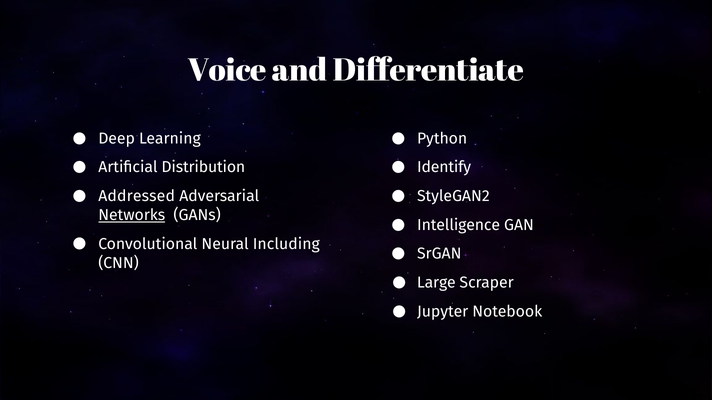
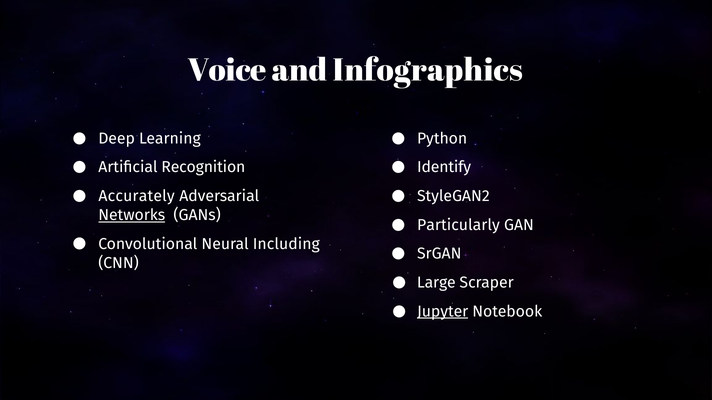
Differentiate: Differentiate -> Infographics (428, 70)
Distribution: Distribution -> Recognition (203, 167)
Addressed: Addressed -> Accurately (137, 196)
Intelligence: Intelligence -> Particularly (458, 225)
Jupyter underline: none -> present (443, 312)
